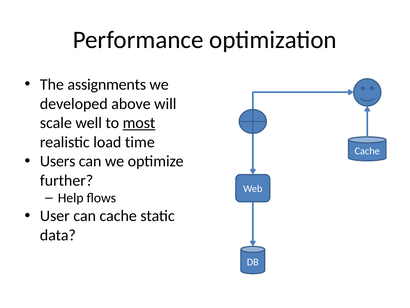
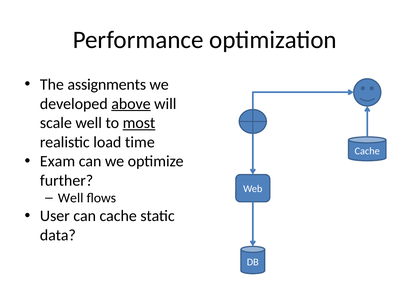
above underline: none -> present (131, 104)
Users: Users -> Exam (58, 161)
Help: Help -> Well (71, 198)
